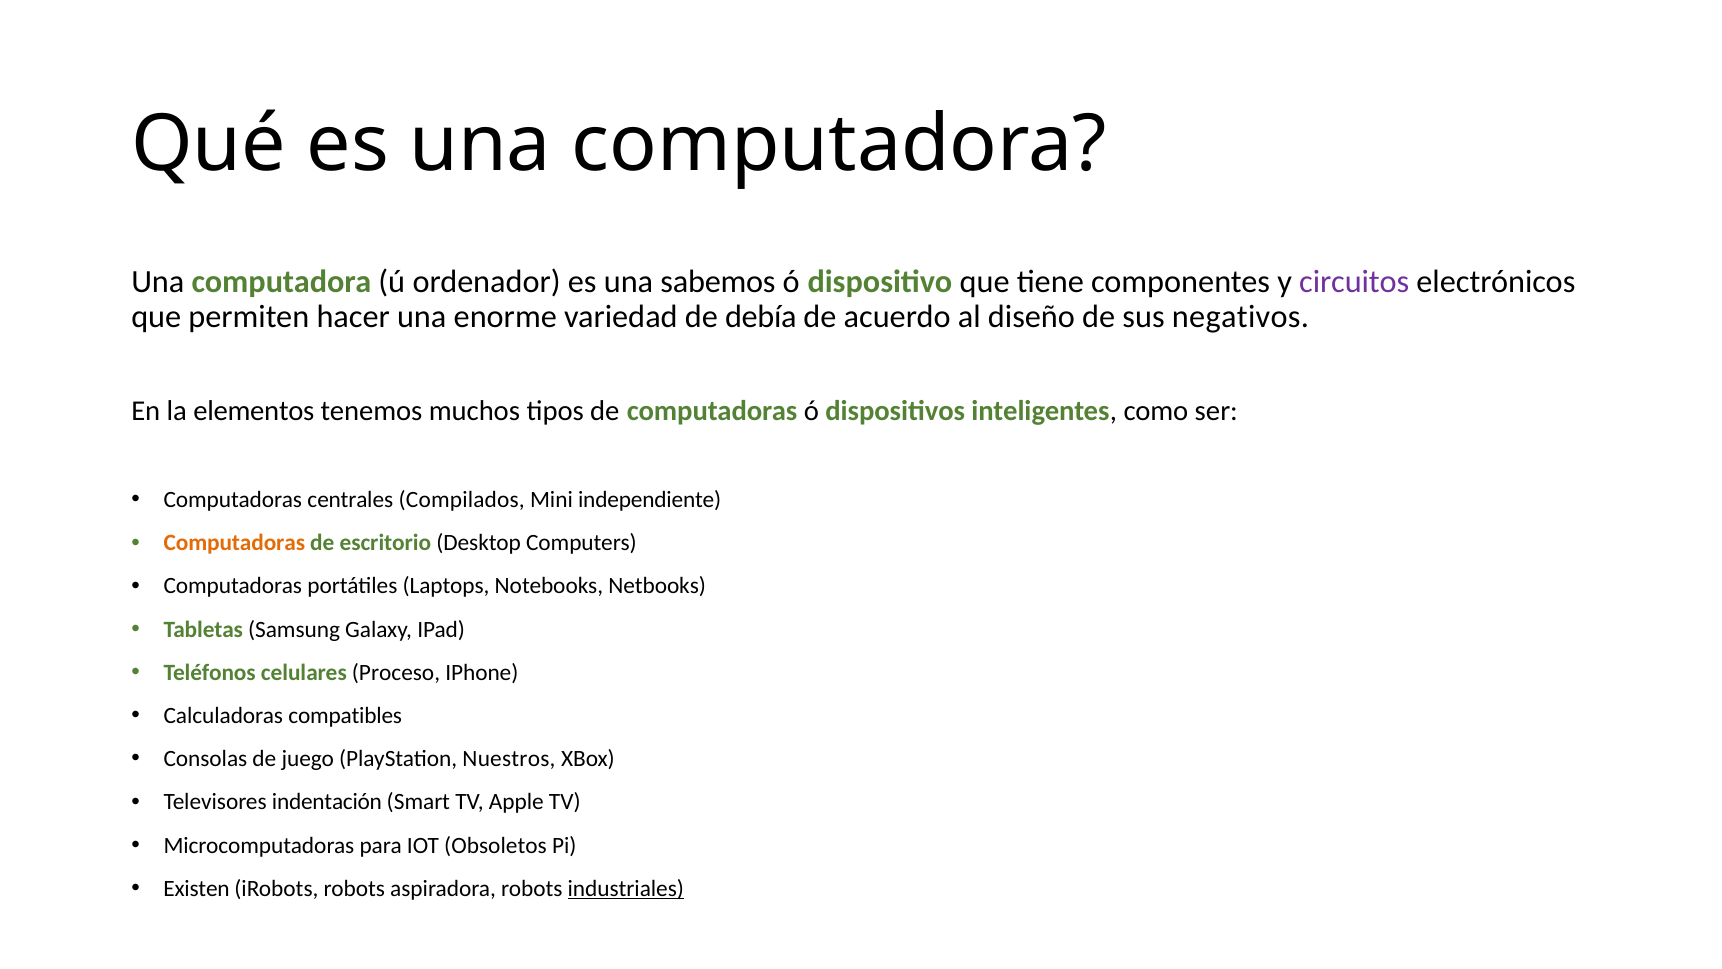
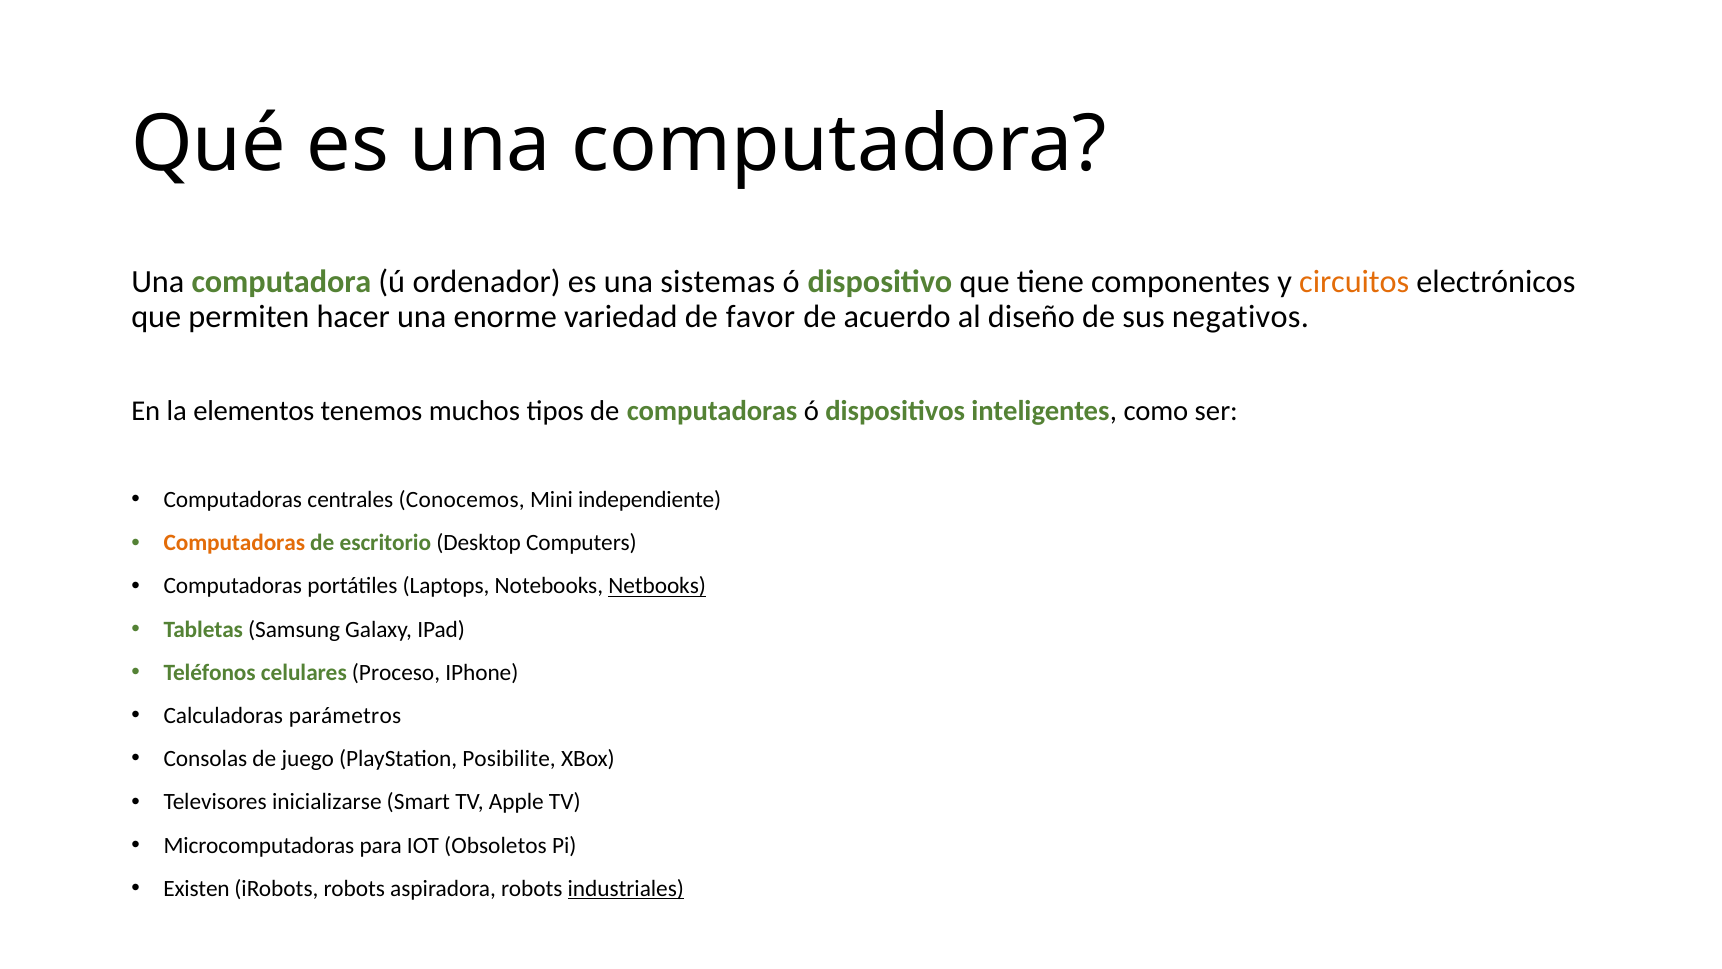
sabemos: sabemos -> sistemas (718, 282)
circuitos colour: purple -> orange (1354, 282)
debía: debía -> favor (760, 316)
Compilados: Compilados -> Conocemos (462, 500)
Netbooks underline: none -> present (657, 586)
compatibles: compatibles -> parámetros (345, 715)
Nuestros: Nuestros -> Posibilite (509, 759)
indentación: indentación -> inicializarse (327, 802)
